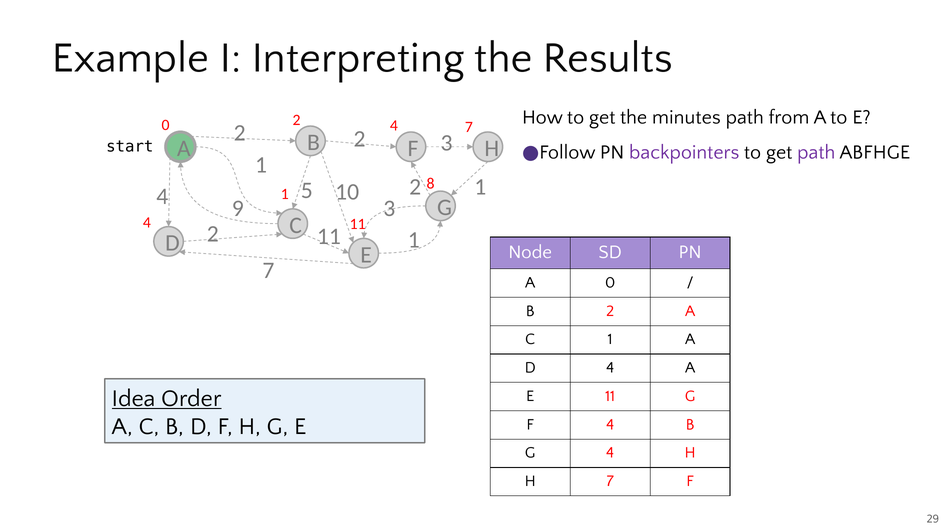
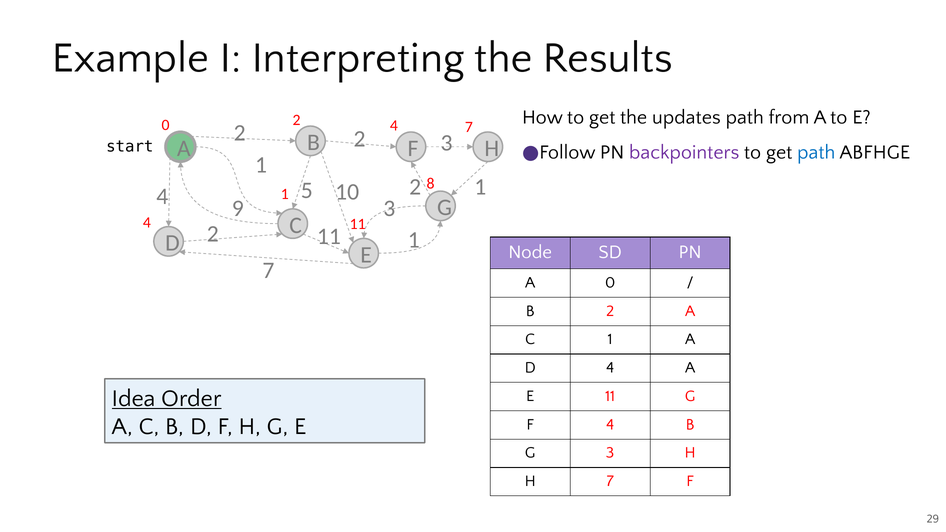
minutes: minutes -> updates (686, 117)
path colour: purple -> blue (816, 152)
G 4: 4 -> 3 (610, 453)
